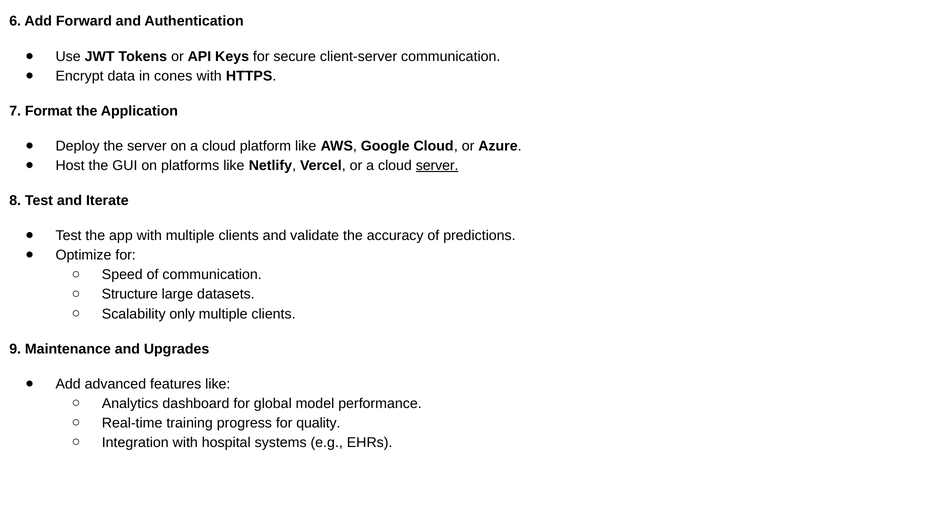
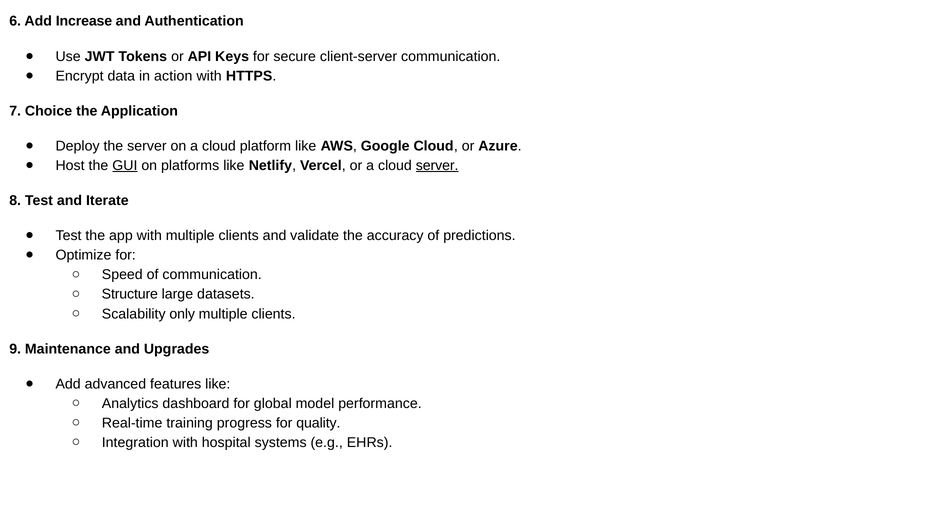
Forward: Forward -> Increase (84, 21)
cones: cones -> action (173, 76)
Format: Format -> Choice (49, 111)
GUI underline: none -> present (125, 165)
